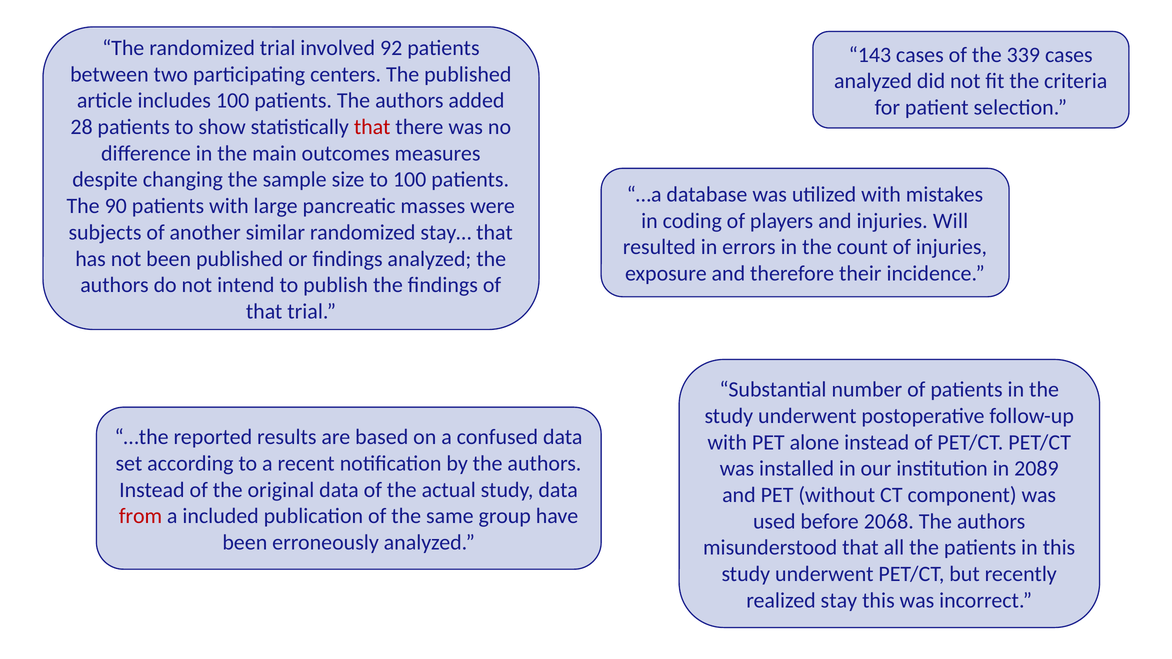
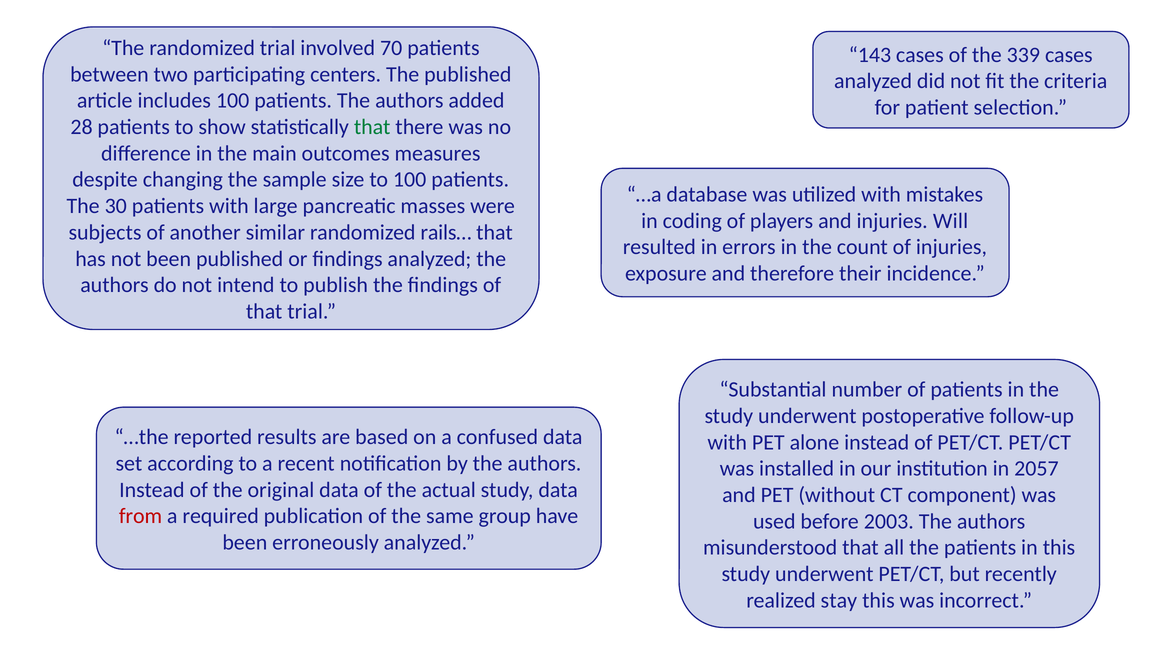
92: 92 -> 70 (391, 48)
that colour: red -> green (372, 127)
90: 90 -> 30 (116, 206)
stay…: stay… -> rails… (446, 233)
2089: 2089 -> 2057 (1036, 469)
included: included -> required (221, 516)
2068: 2068 -> 2003 (889, 522)
